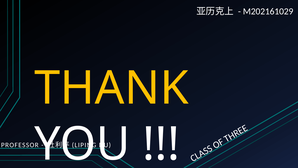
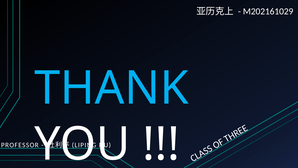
THANK colour: yellow -> light blue (111, 88)
